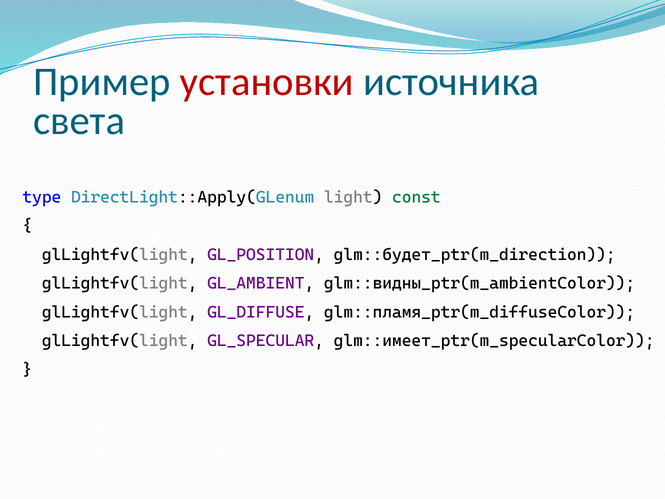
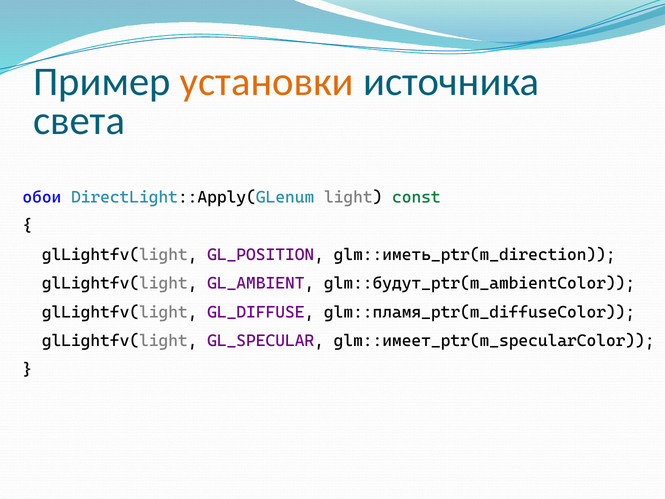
установки colour: red -> orange (267, 82)
type: type -> обои (42, 197)
glm::будет_ptr(m_direction: glm::будет_ptr(m_direction -> glm::иметь_ptr(m_direction (475, 254)
glm::видны_ptr(m_ambientColor: glm::видны_ptr(m_ambientColor -> glm::будут_ptr(m_ambientColor (480, 283)
